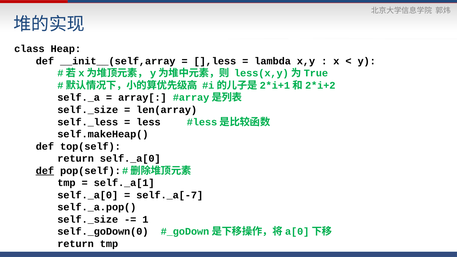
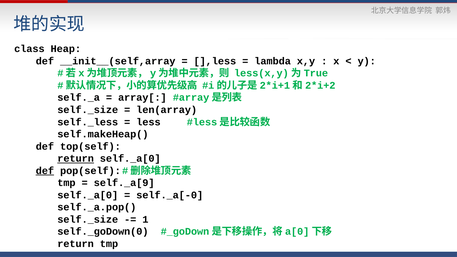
return underline: none -> present (76, 159)
self._a[1: self._a[1 -> self._a[9 (124, 183)
self._a[-7: self._a[-7 -> self._a[-0 (170, 195)
